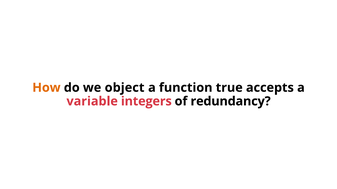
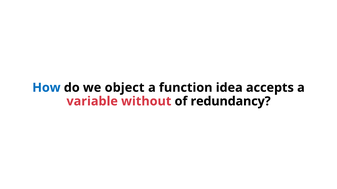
How colour: orange -> blue (46, 88)
true: true -> idea (229, 88)
integers: integers -> without (146, 102)
